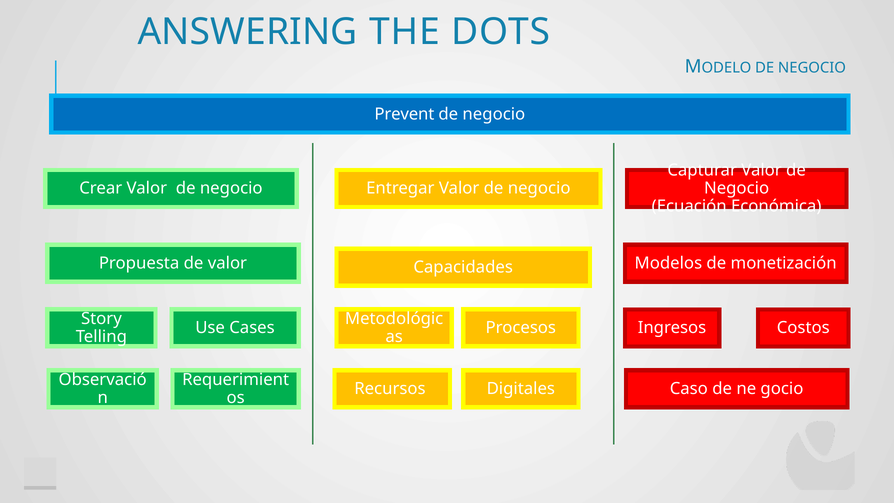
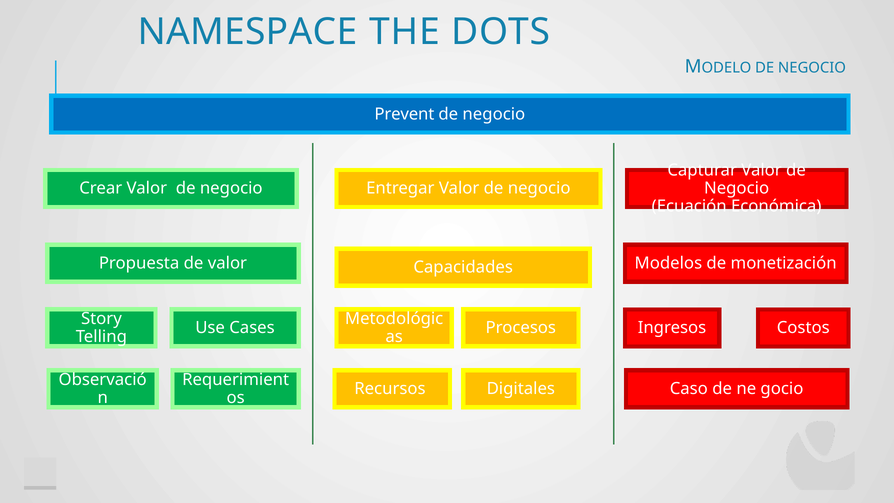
ANSWERING: ANSWERING -> NAMESPACE (247, 32)
